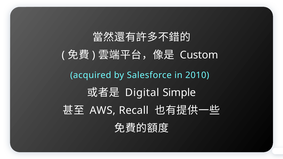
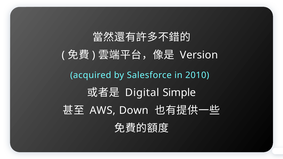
Custom: Custom -> Version (199, 55)
Recall: Recall -> Down (134, 111)
